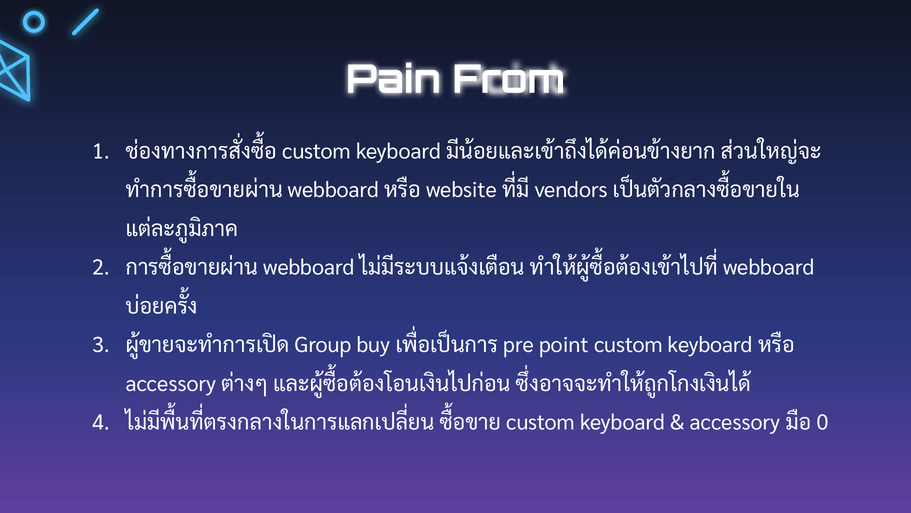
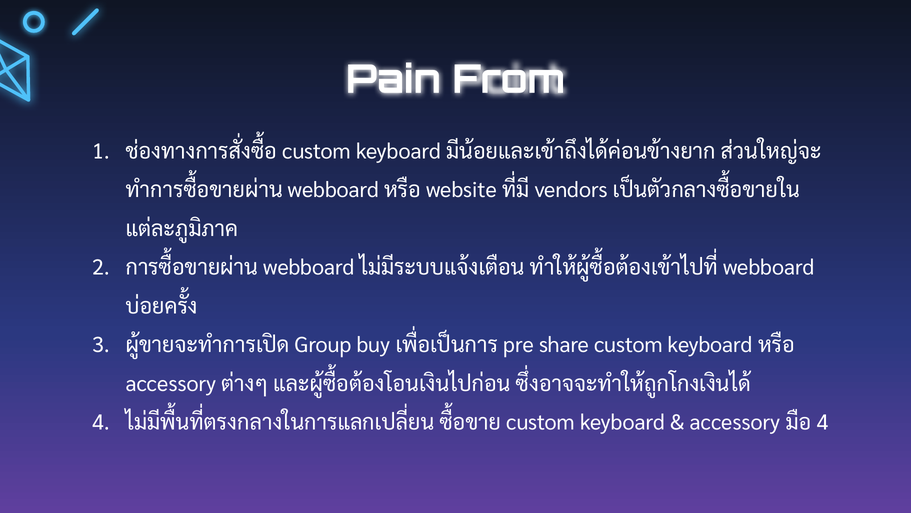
point: point -> share (564, 345)
0: 0 -> 4 (823, 422)
